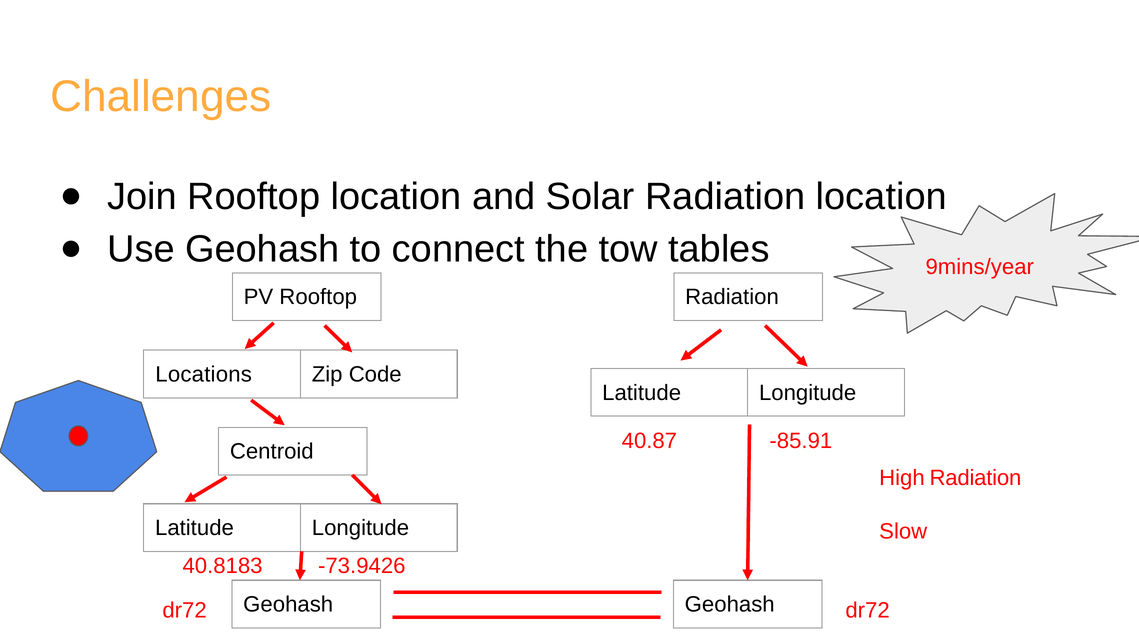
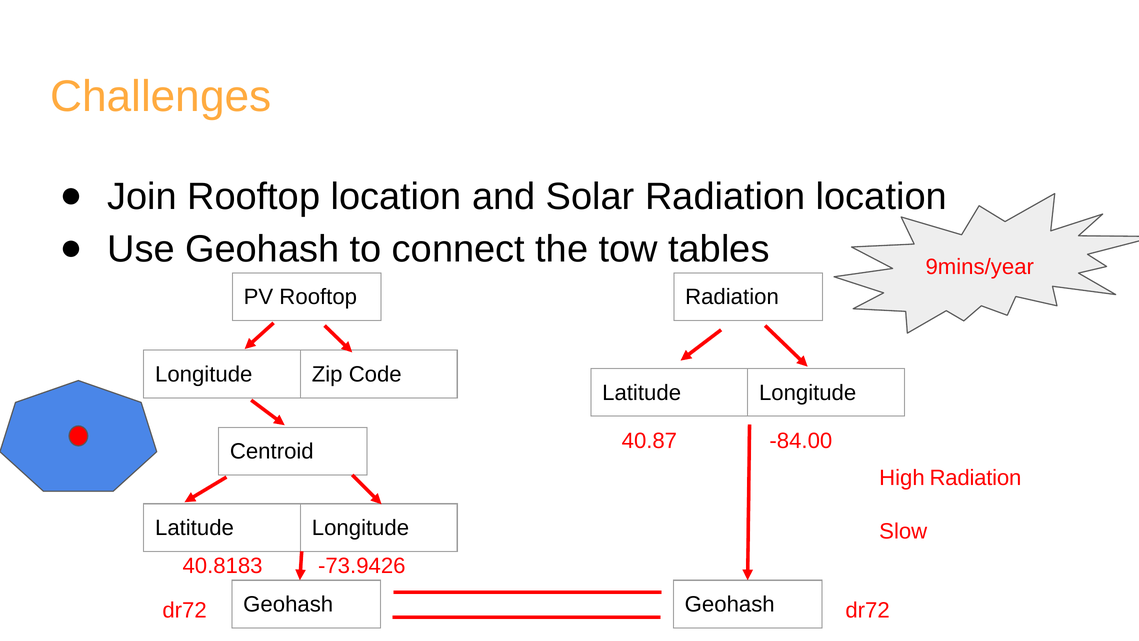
Locations: Locations -> Longitude (204, 374)
-85.91: -85.91 -> -84.00 (801, 441)
